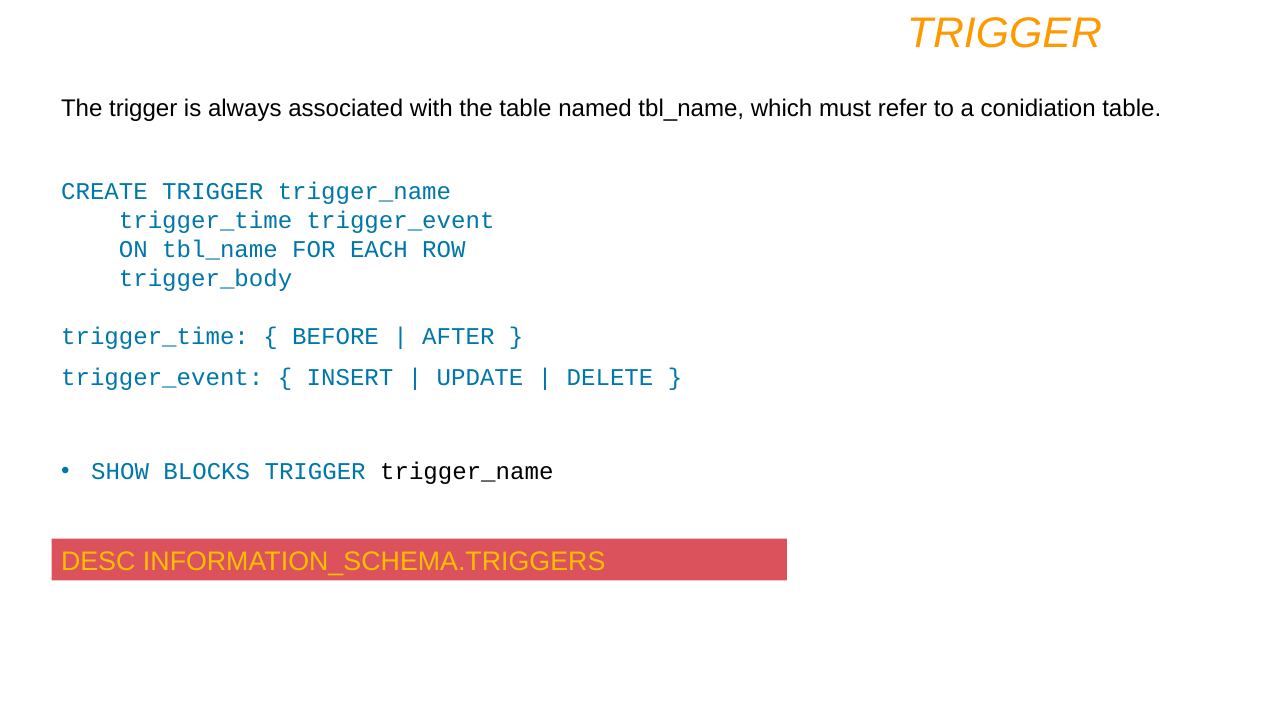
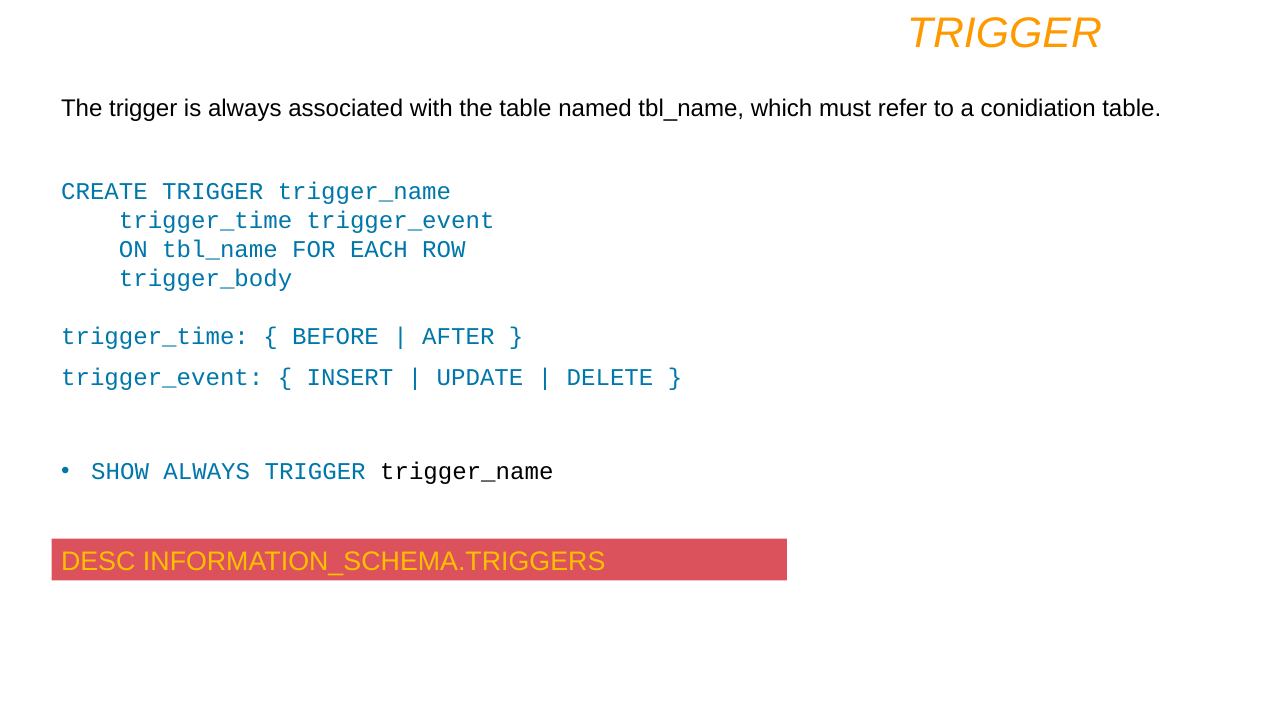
SHOW BLOCKS: BLOCKS -> ALWAYS (207, 472)
